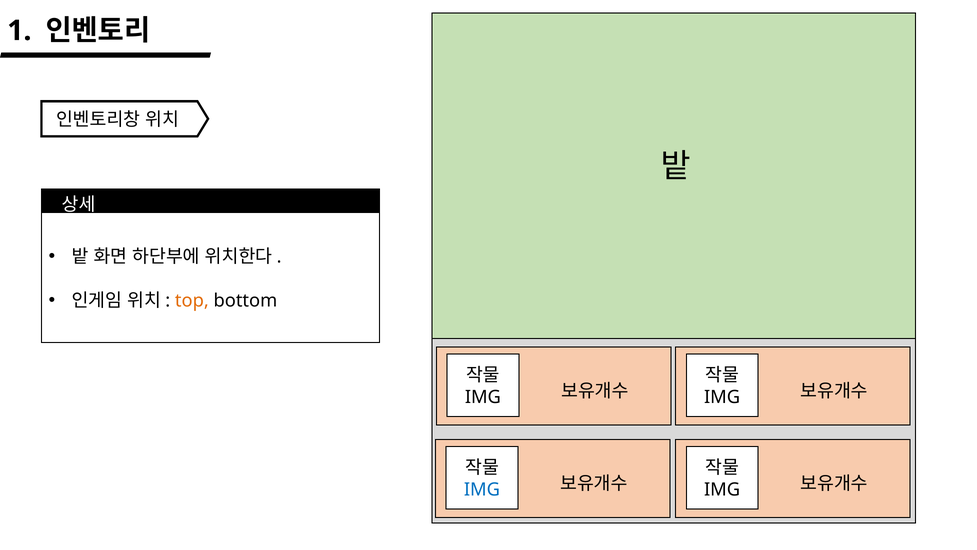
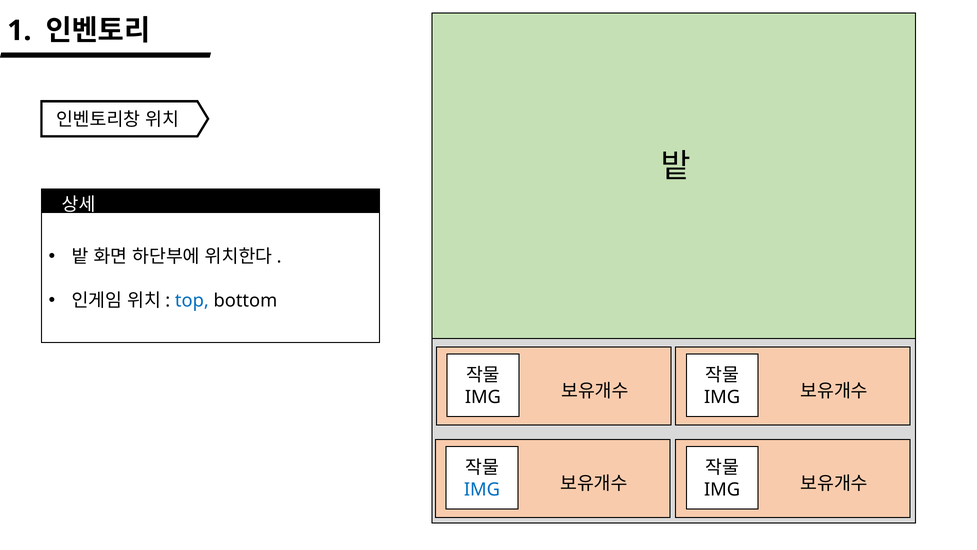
top colour: orange -> blue (192, 301)
